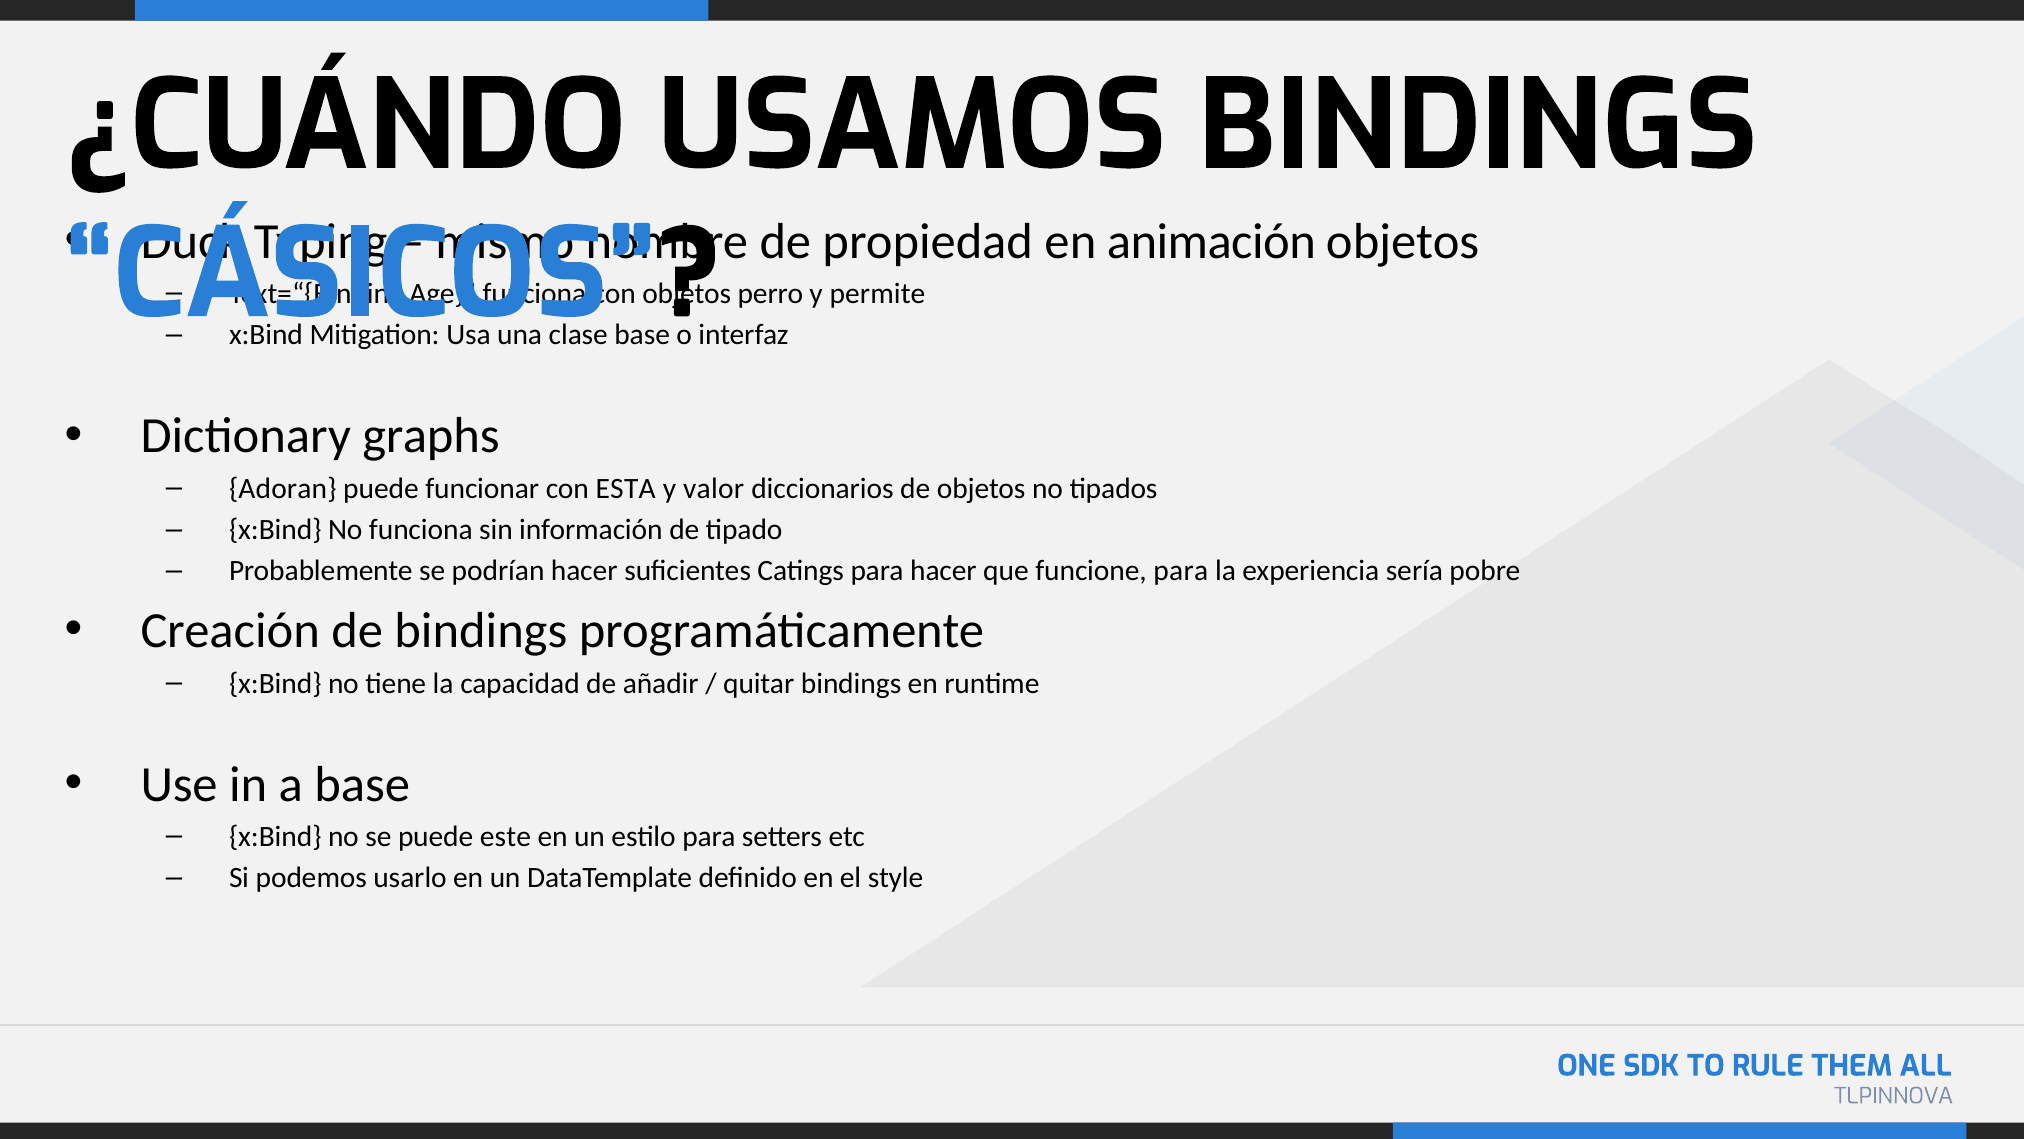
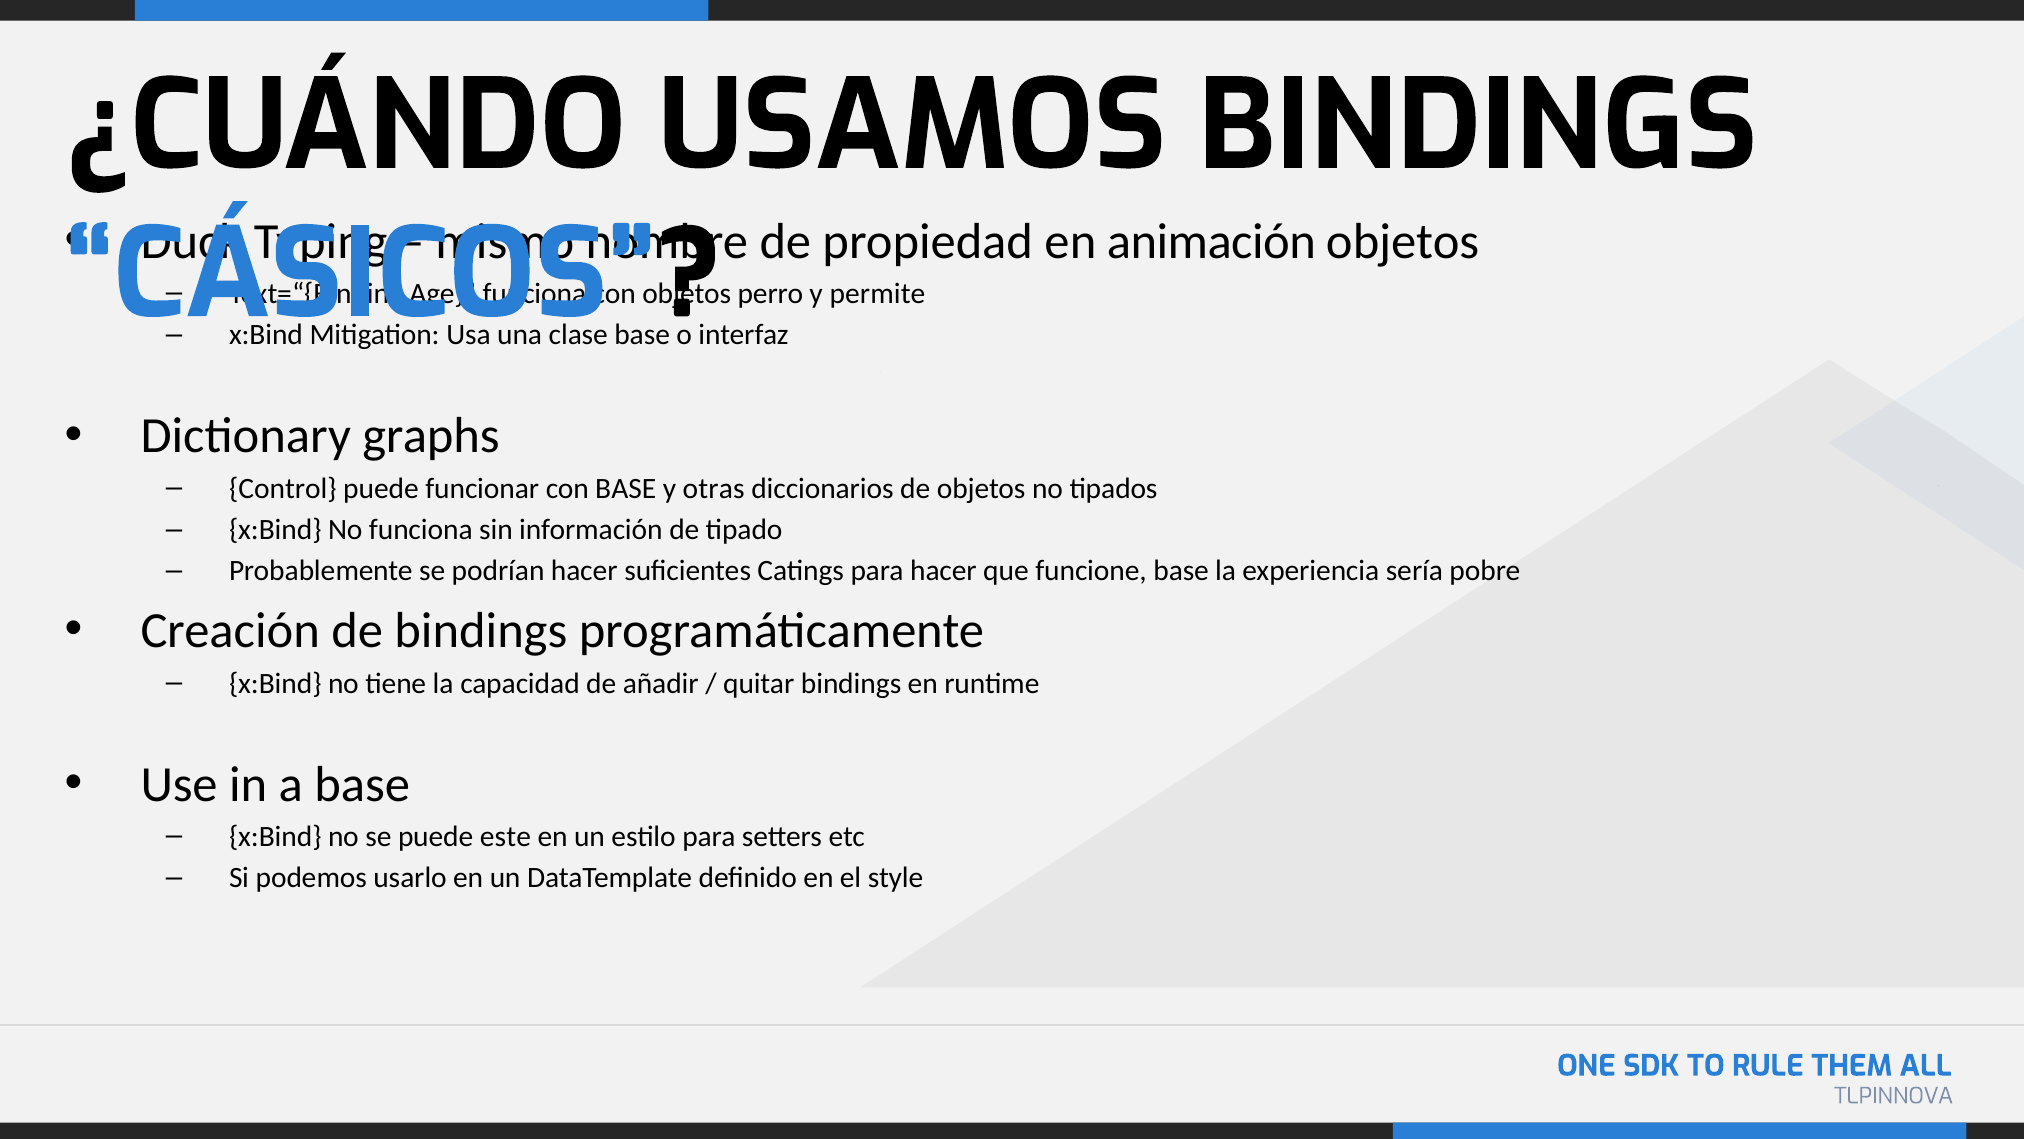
Adoran: Adoran -> Control (283, 488)
con ESTA: ESTA -> BASE (626, 488)
valor: valor -> otras (714, 488)
funcione para: para -> base (1181, 571)
